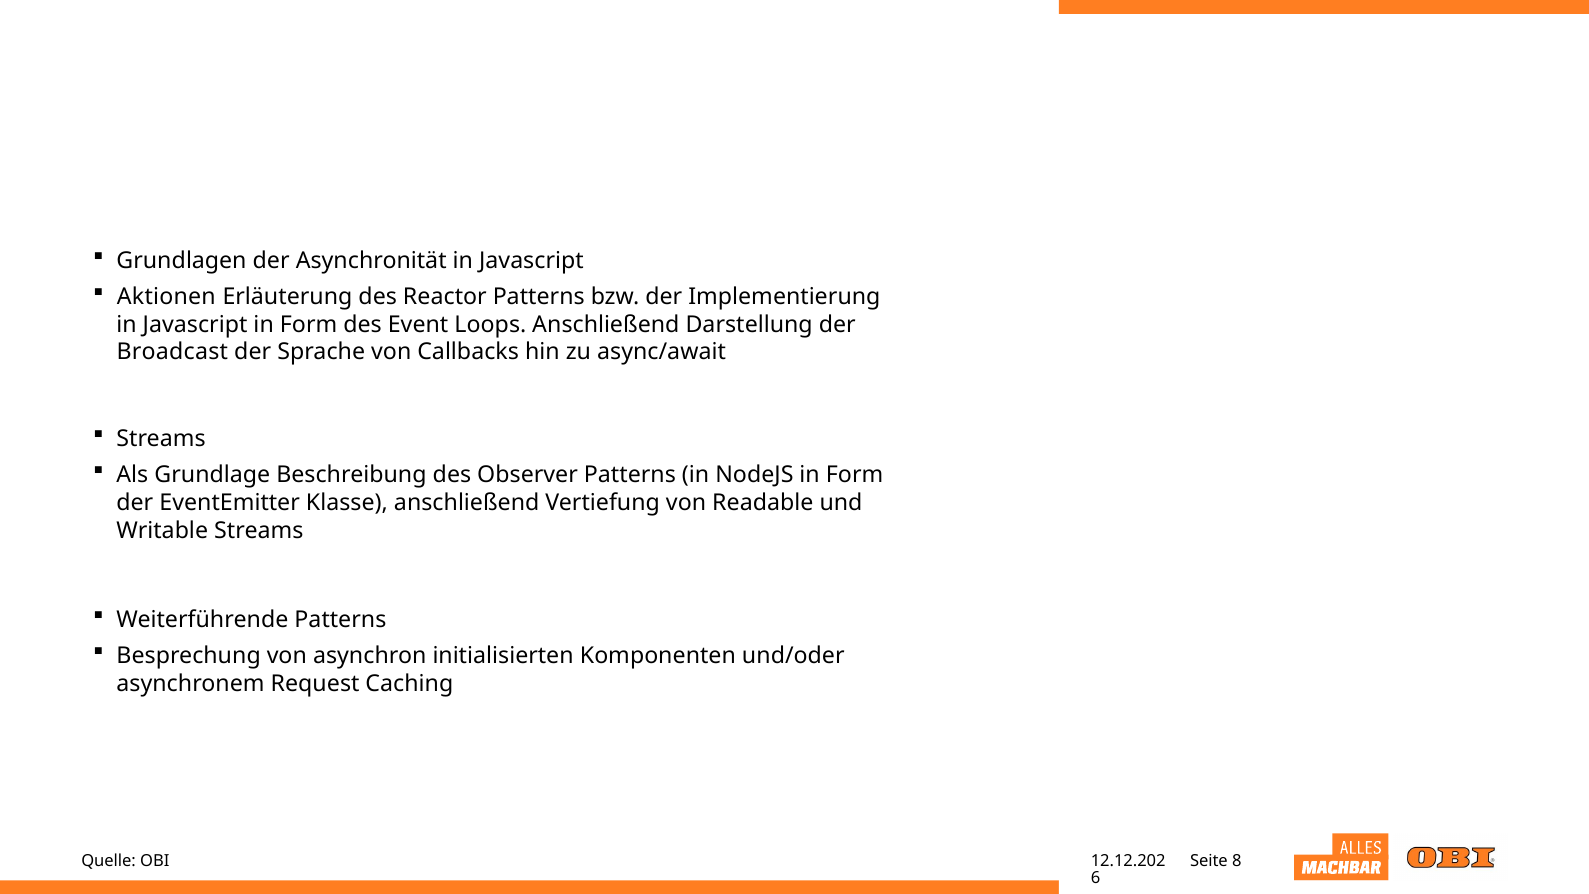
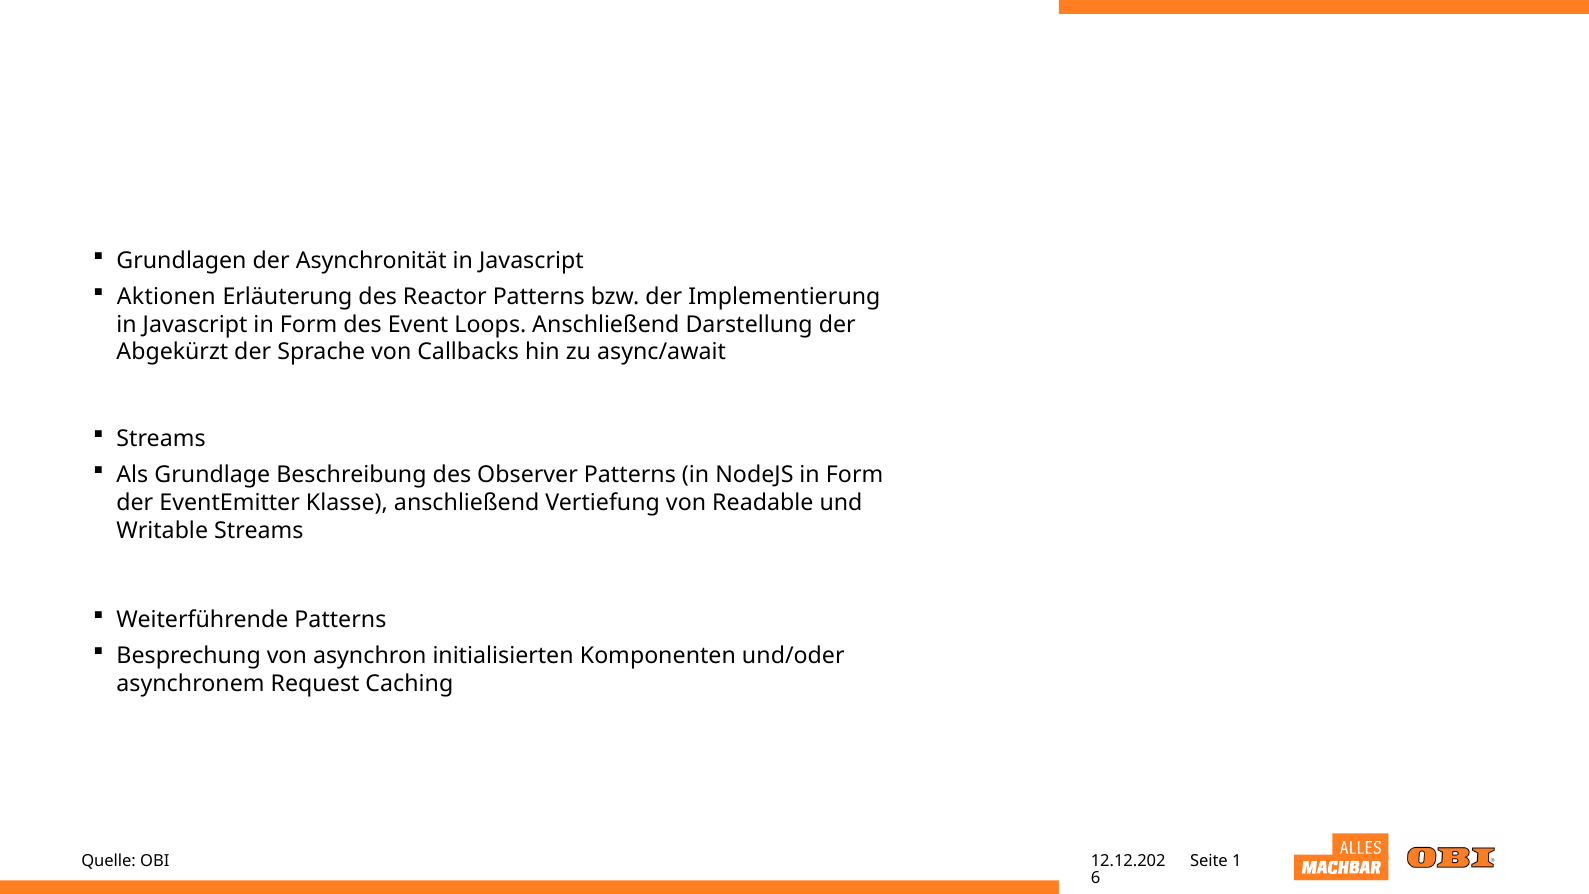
Broadcast: Broadcast -> Abgekürzt (172, 352)
8: 8 -> 1 (1237, 861)
